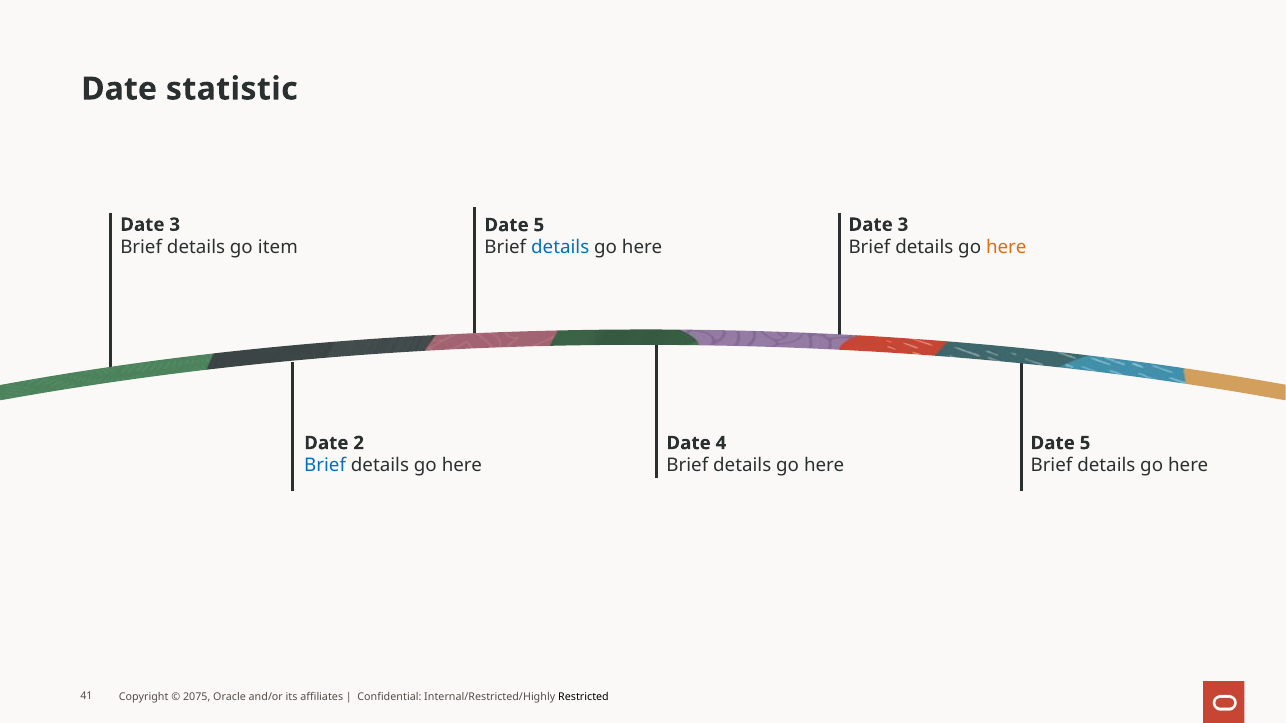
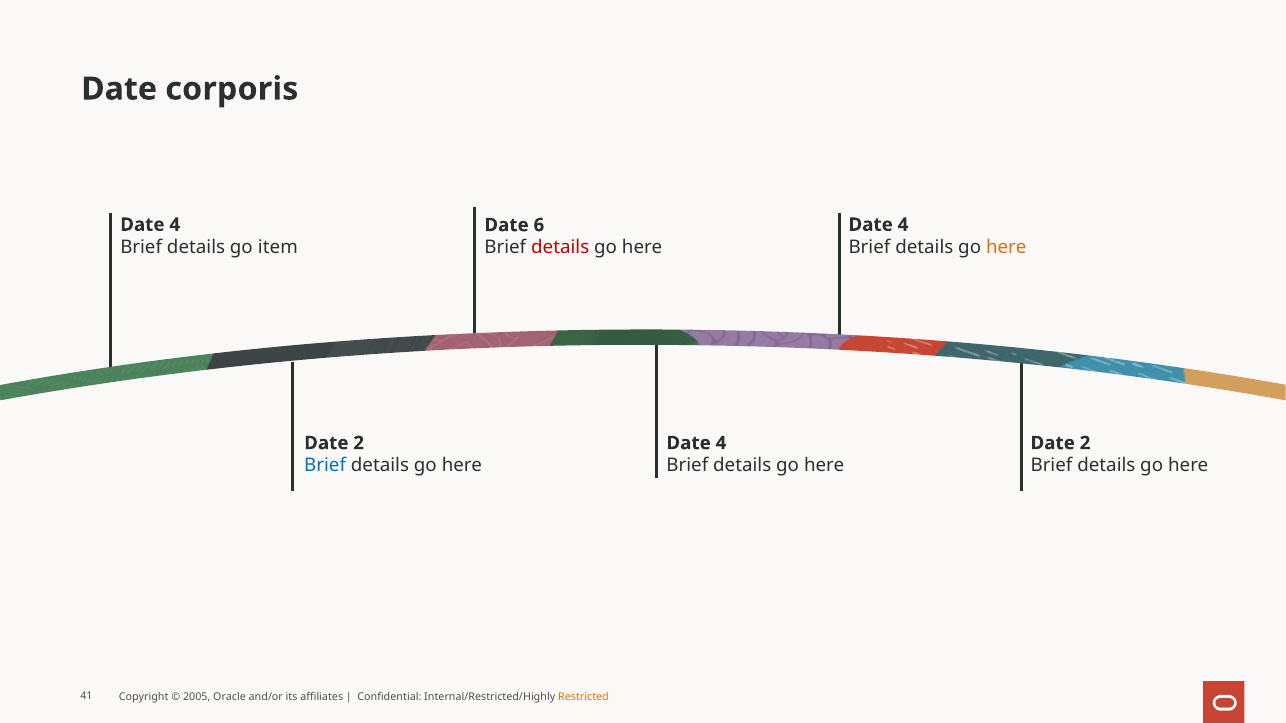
statistic: statistic -> corporis (232, 89)
3: 3 -> 4 (175, 225)
3: 3 -> 4 (903, 225)
5: 5 -> 6 (539, 225)
details colour: blue -> red (560, 248)
5: 5 -> 2 (1085, 443)
2075: 2075 -> 2005 (197, 698)
Restricted colour: black -> orange (583, 698)
